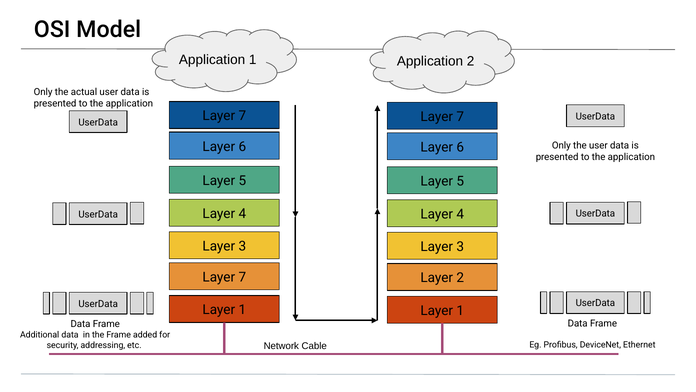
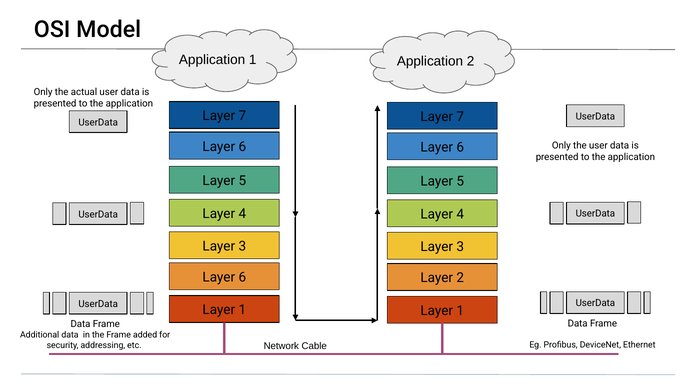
7: 7 -> 6 (242, 277)
